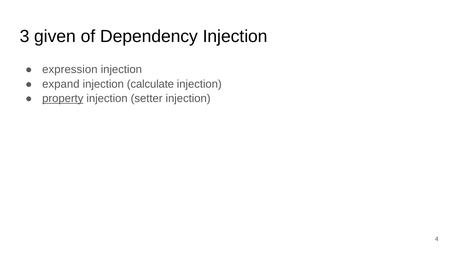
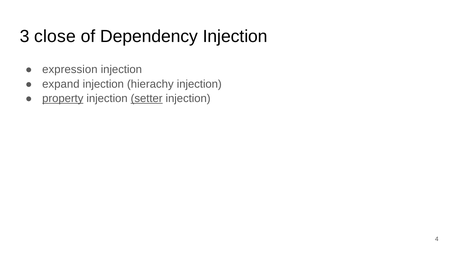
given: given -> close (55, 36)
calculate: calculate -> hierachy (150, 84)
setter underline: none -> present (147, 98)
